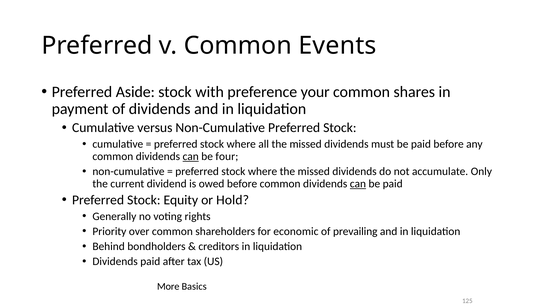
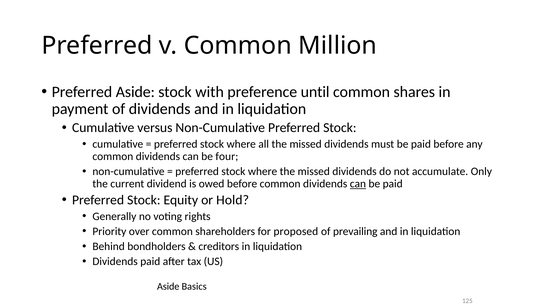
Events: Events -> Million (338, 46)
your: your -> until (315, 92)
can underline: present -> none (191, 156)
economic: economic -> proposed (296, 231)
More: More -> Aside (168, 286)
